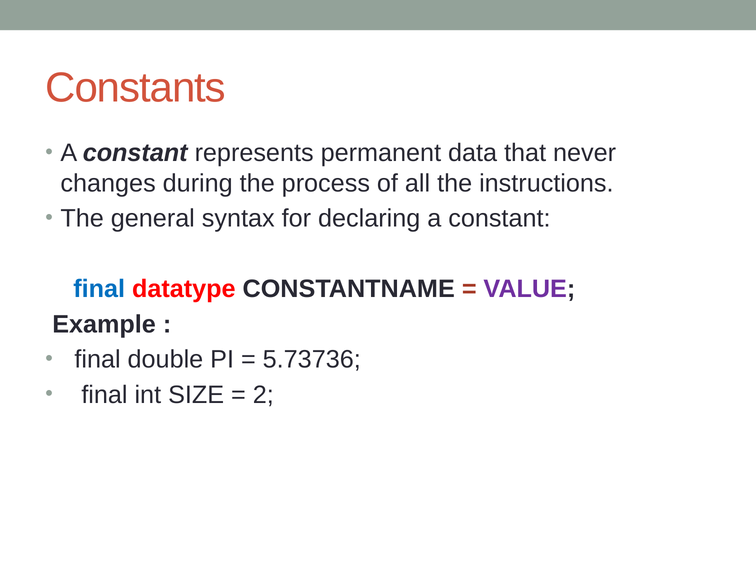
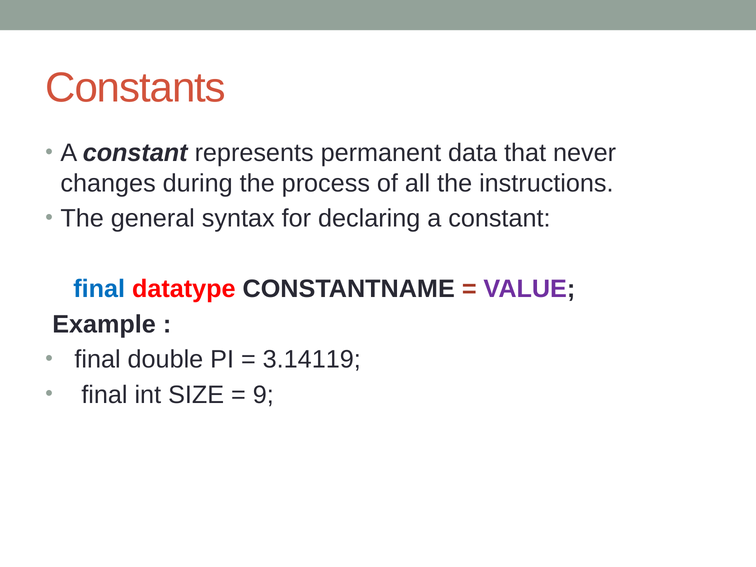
5.73736: 5.73736 -> 3.14119 (312, 360)
2: 2 -> 9 (263, 395)
